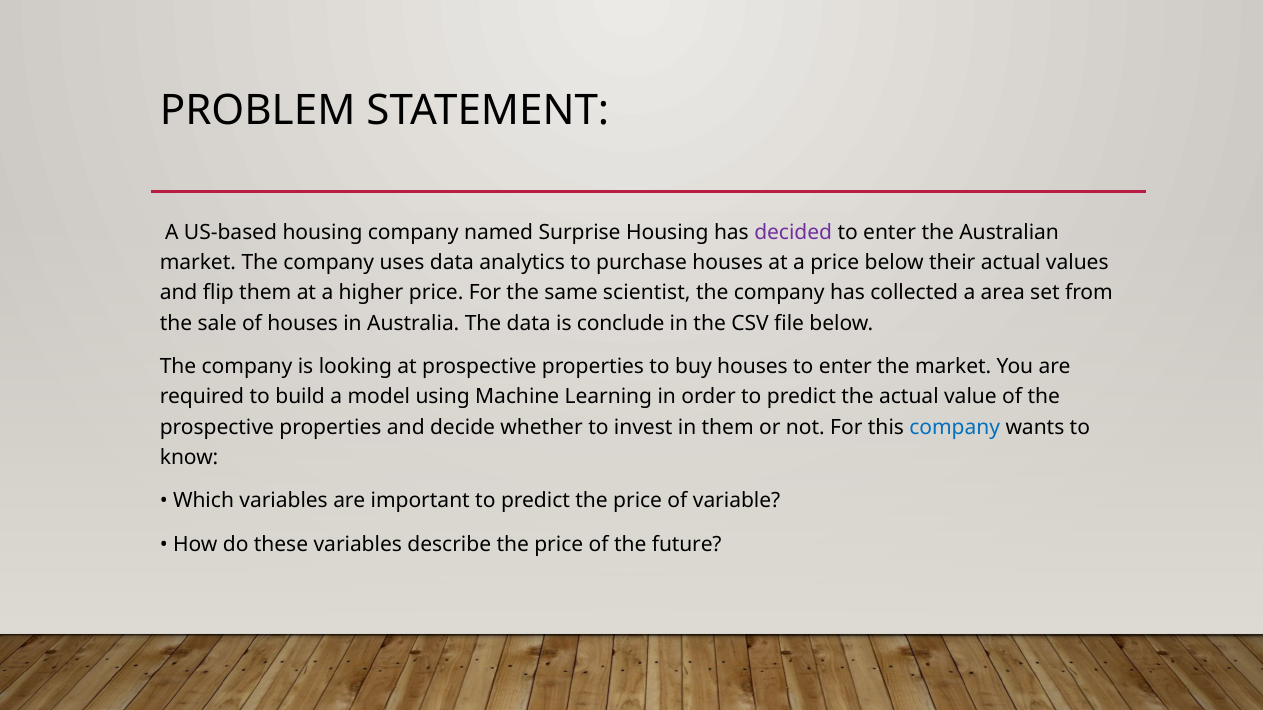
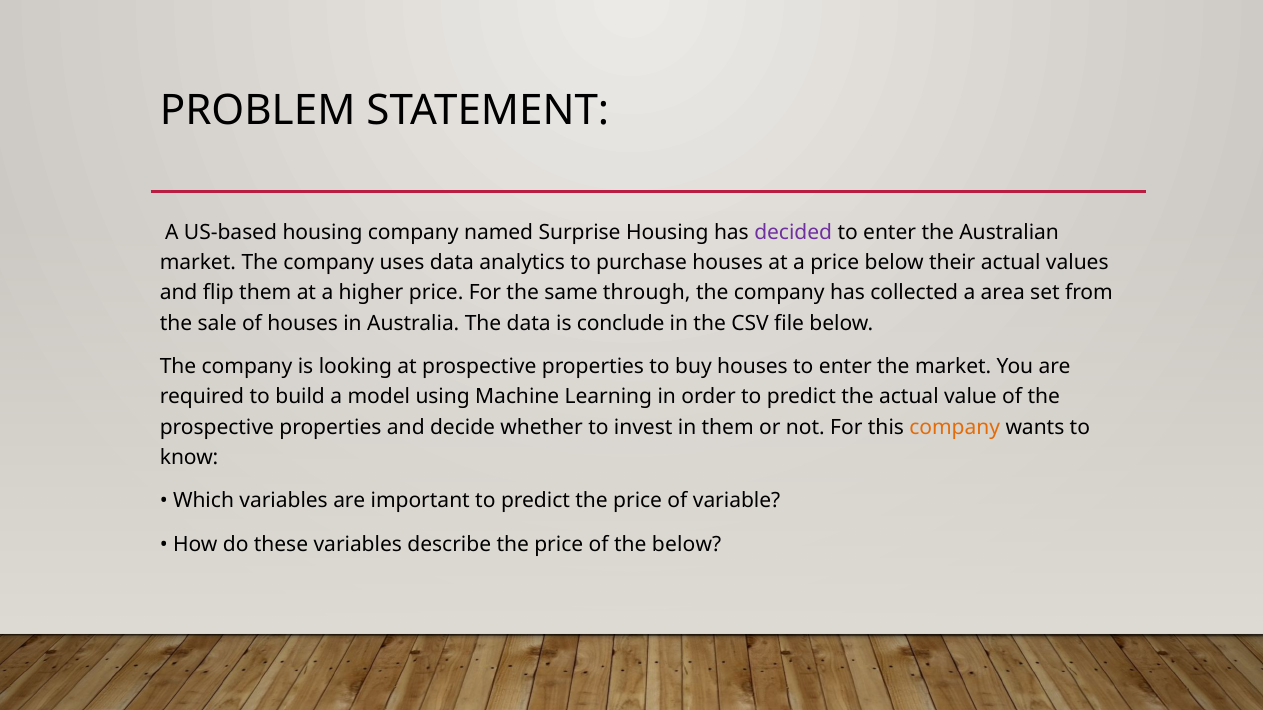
scientist: scientist -> through (647, 293)
company colour: blue -> orange (955, 428)
the future: future -> below (687, 545)
